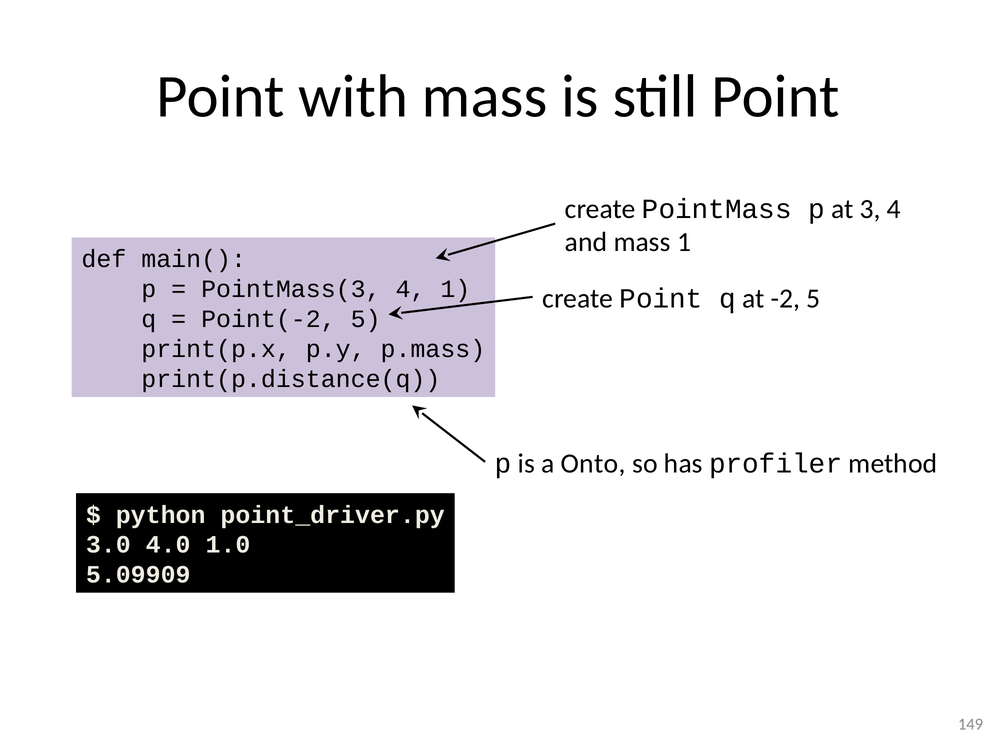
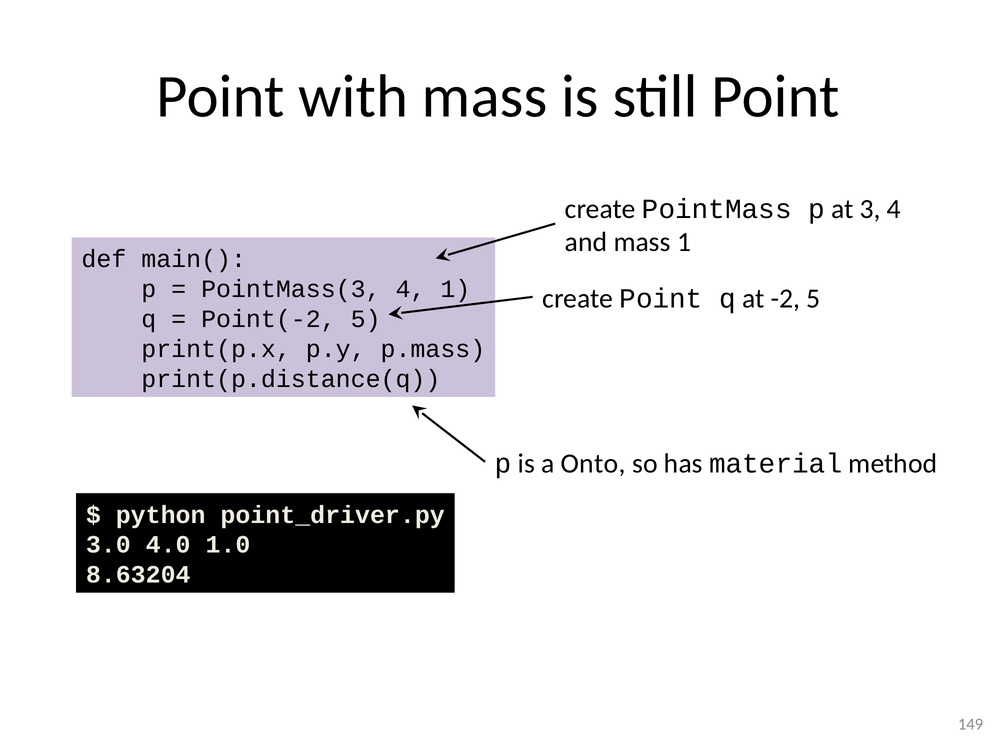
profiler: profiler -> material (776, 464)
5.09909: 5.09909 -> 8.63204 (138, 574)
